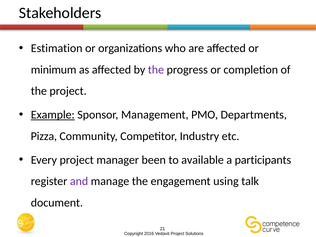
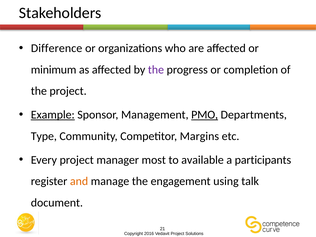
Estimation: Estimation -> Difference (57, 48)
PMO underline: none -> present (205, 115)
Pizza: Pizza -> Type (44, 136)
Industry: Industry -> Margins (199, 136)
been: been -> most (154, 160)
and colour: purple -> orange (79, 181)
